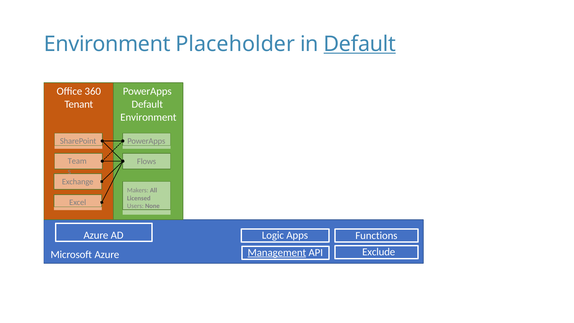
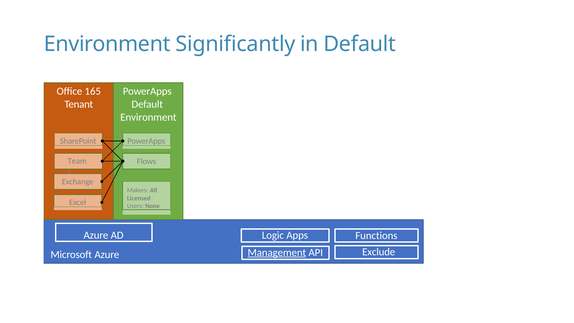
Placeholder: Placeholder -> Significantly (235, 44)
Default underline: present -> none (360, 44)
360: 360 -> 165 (93, 91)
